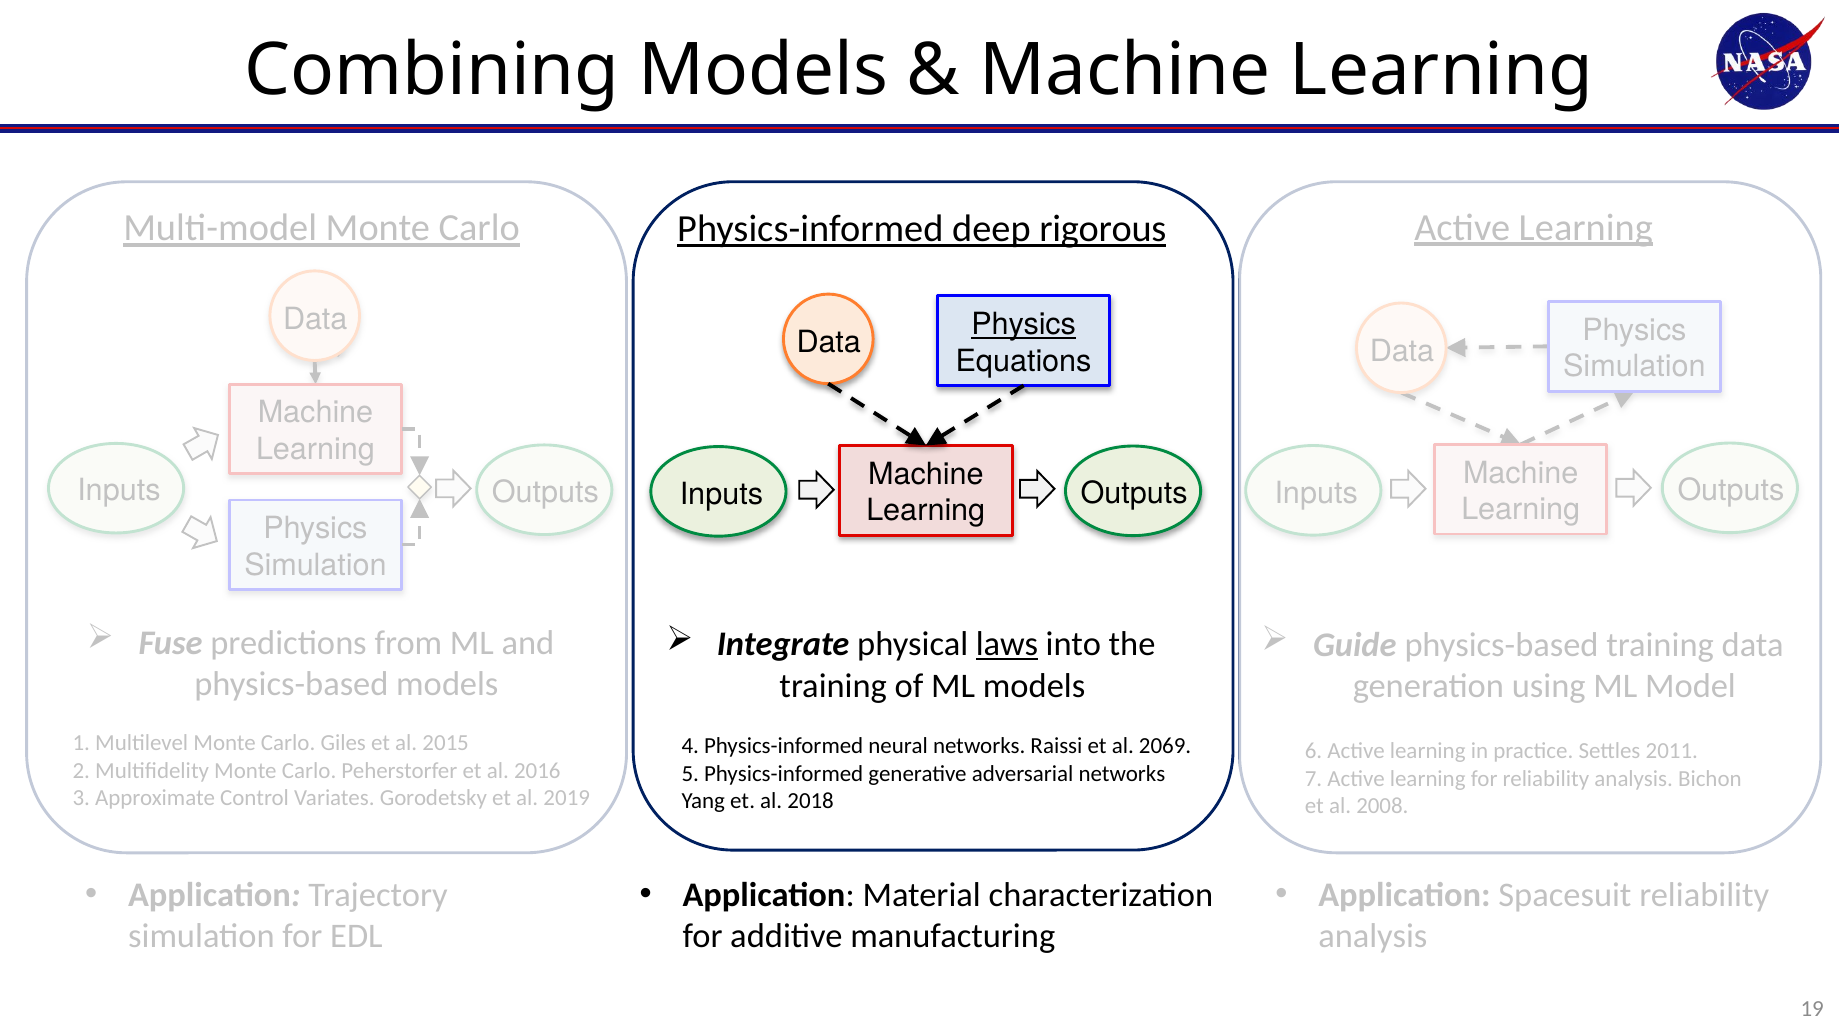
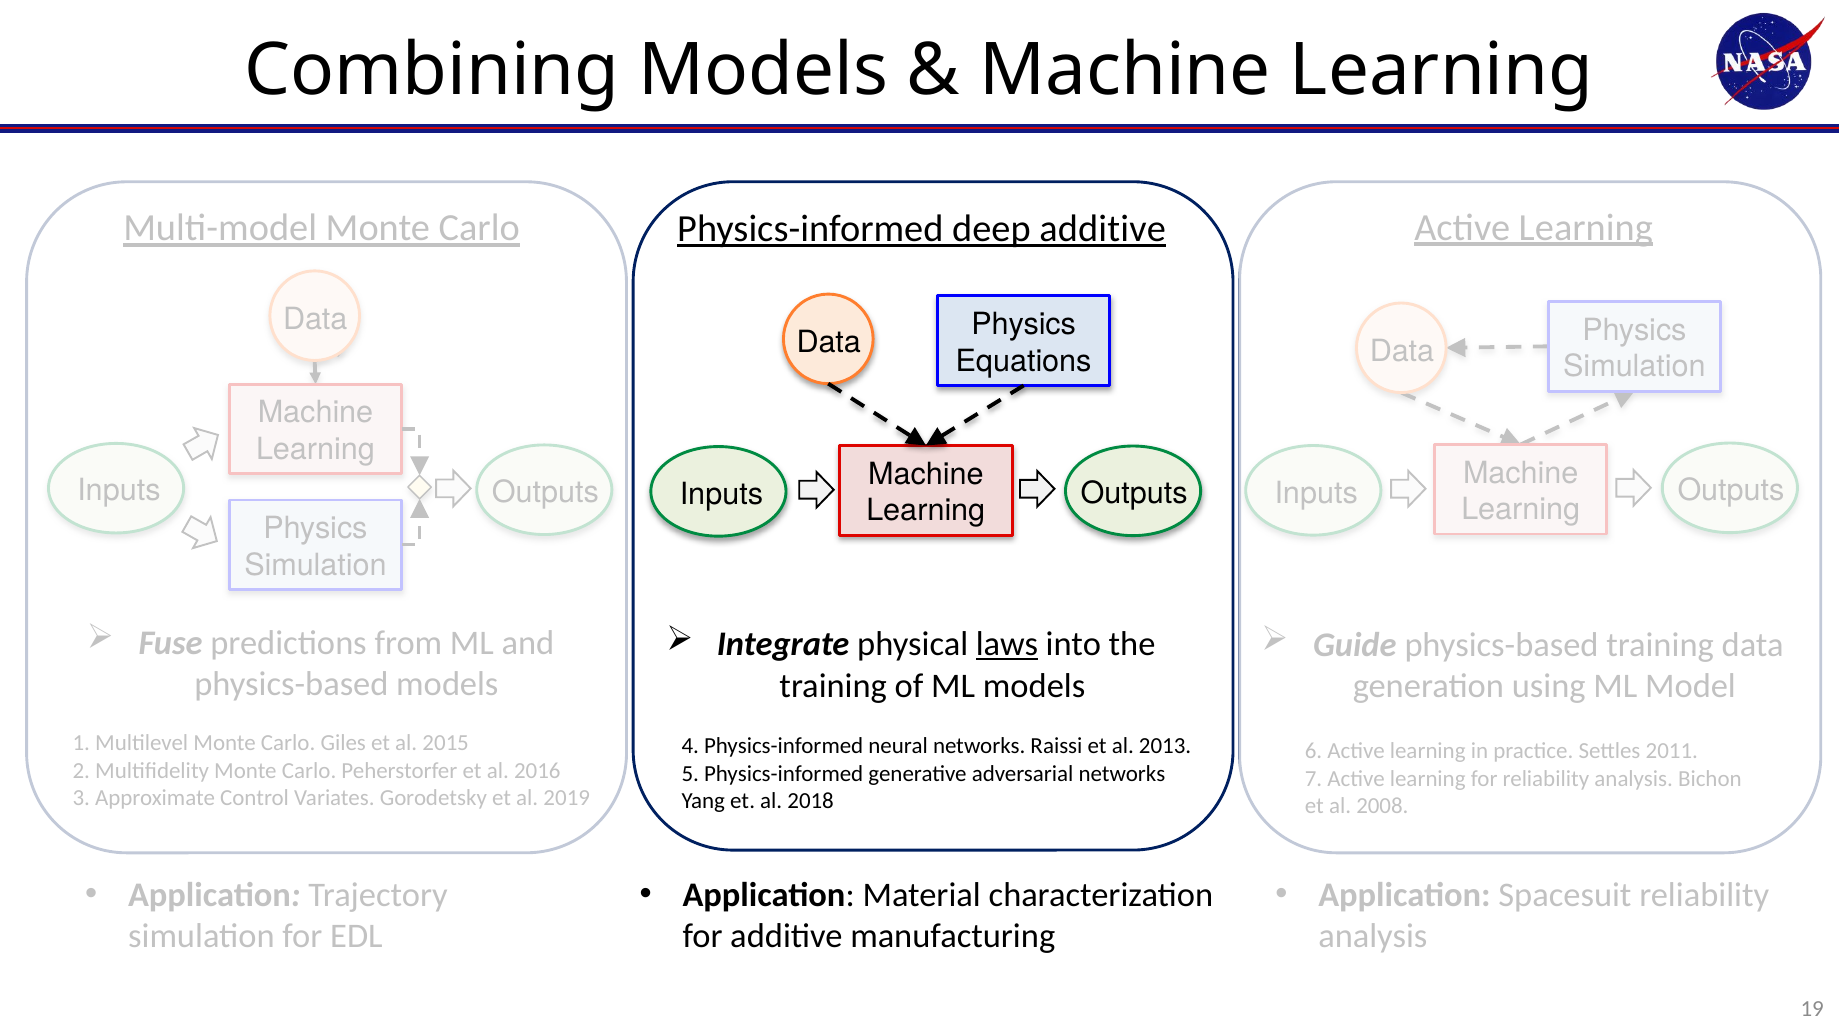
deep rigorous: rigorous -> additive (1103, 229)
Physics underline: present -> none (1024, 325)
2069: 2069 -> 2013 (1165, 746)
